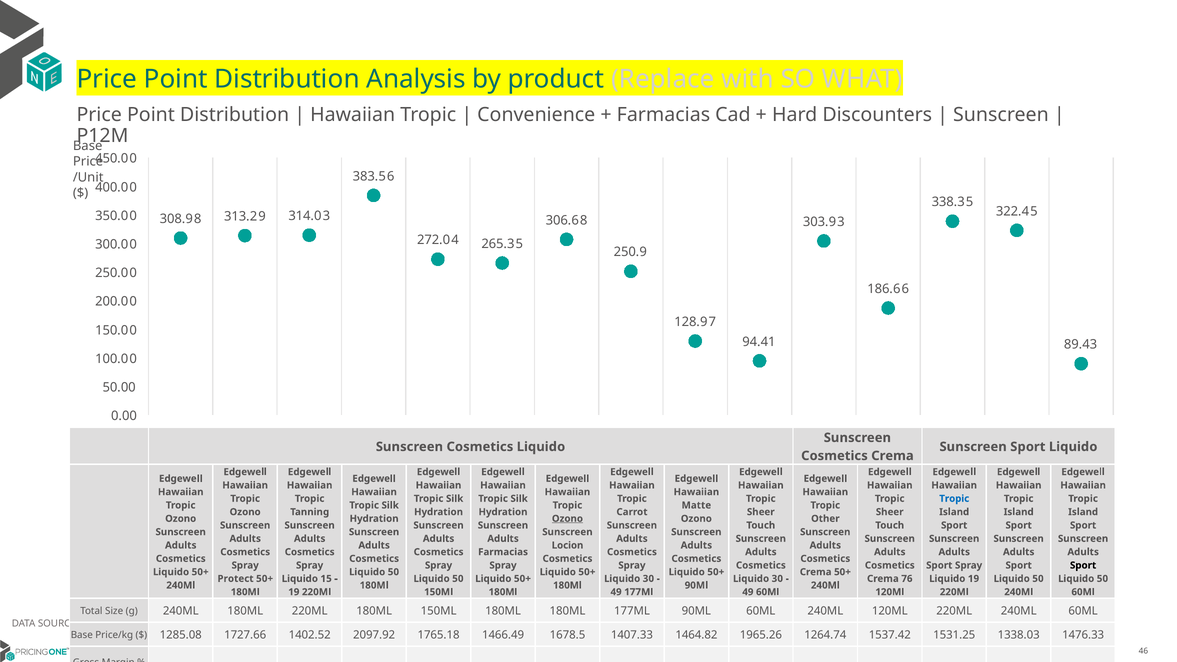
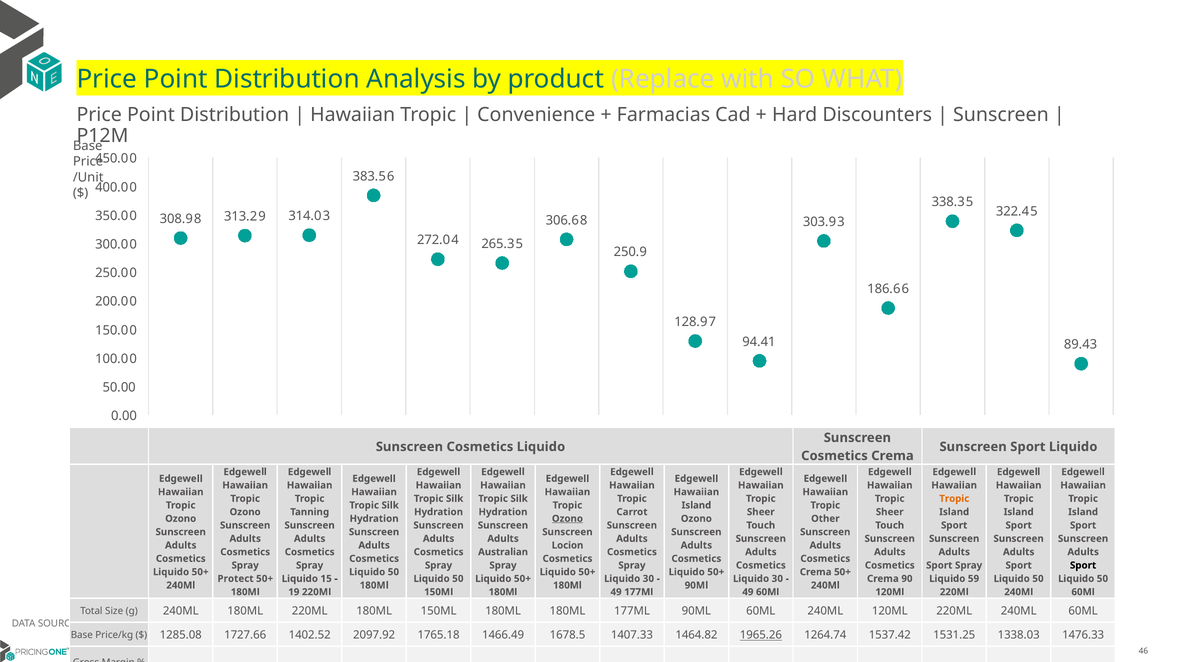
Tropic colour: blue -> orange (954, 499)
Matte: Matte -> Island (696, 505)
Farmacias: Farmacias -> Australian (503, 552)
76: 76 -> 90 (907, 579)
Liquido 19: 19 -> 59 (973, 579)
1965.26 underline: none -> present (761, 635)
